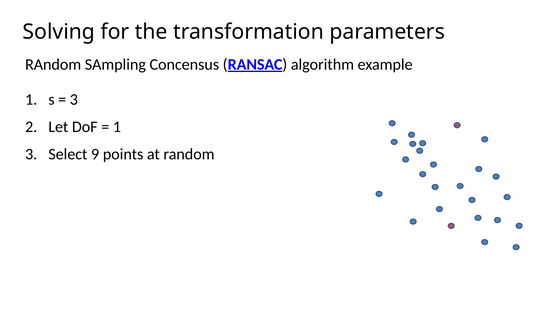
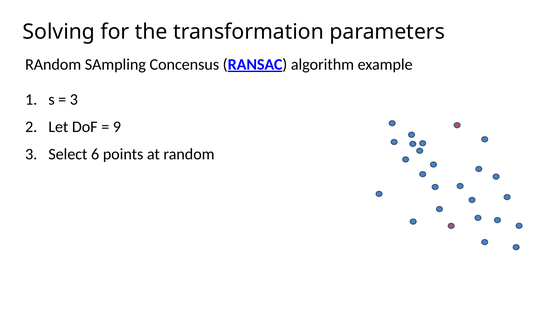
1: 1 -> 9 (117, 127)
9: 9 -> 6 (95, 154)
